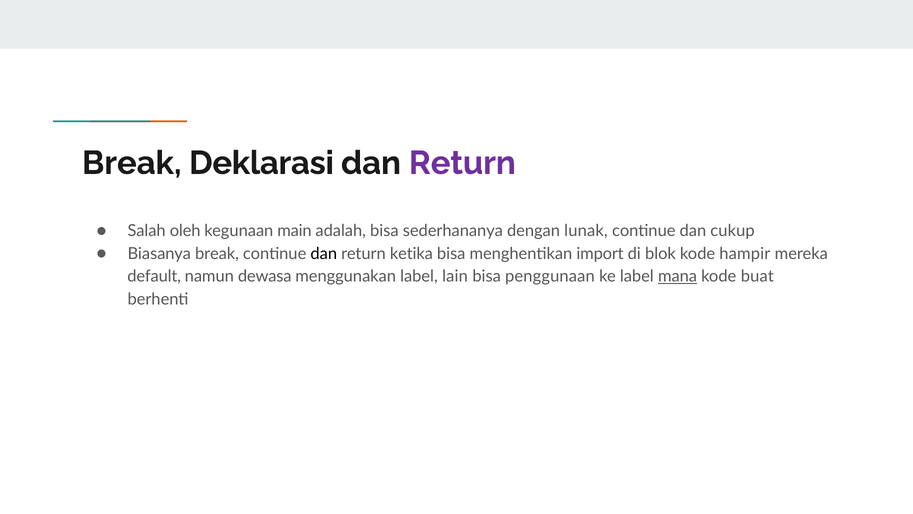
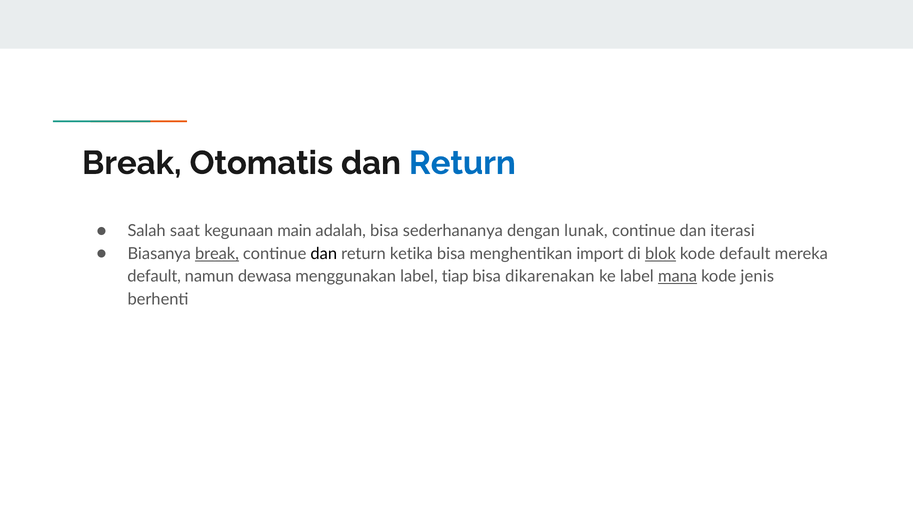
Deklarasi: Deklarasi -> Otomatis (261, 163)
Return colour: purple -> blue (462, 163)
oleh: oleh -> saat (185, 231)
cukup: cukup -> iterasi (733, 231)
break underline: none -> present (217, 253)
blok underline: none -> present (660, 253)
kode hampir: hampir -> default (745, 253)
lain: lain -> tiap (455, 276)
penggunaan: penggunaan -> dikarenakan (550, 276)
buat: buat -> jenis (757, 276)
